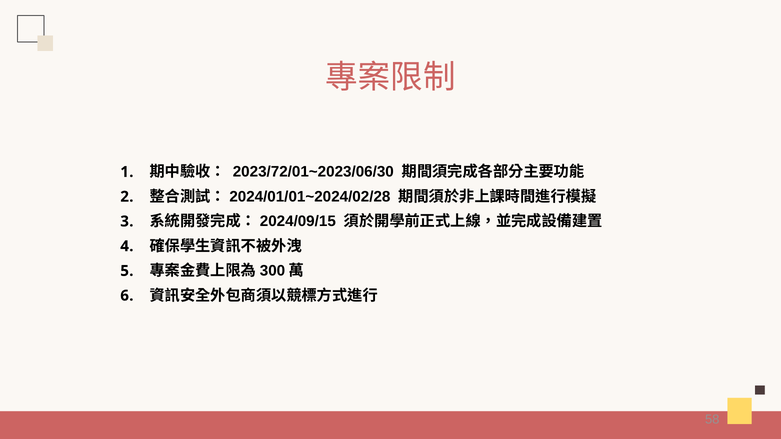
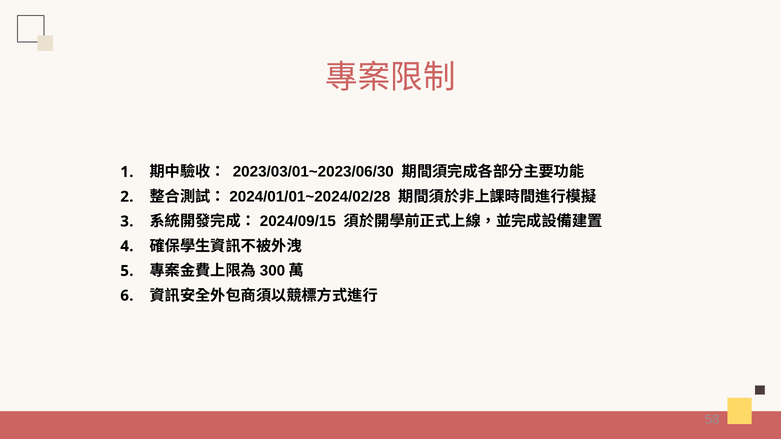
2023/72/01~2023/06/30: 2023/72/01~2023/06/30 -> 2023/03/01~2023/06/30 (313, 172)
